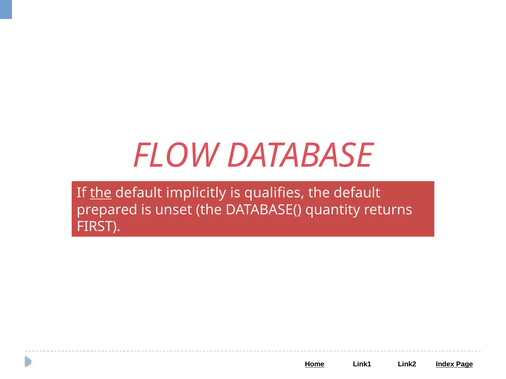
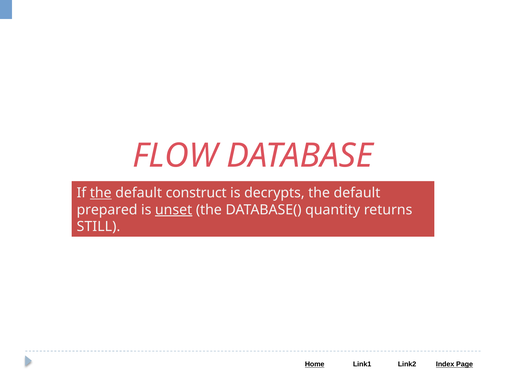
implicitly: implicitly -> construct (196, 193)
qualifies: qualifies -> decrypts (274, 193)
unset underline: none -> present (174, 210)
FIRST: FIRST -> STILL (98, 227)
